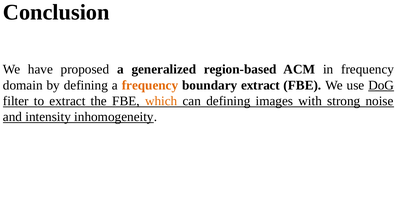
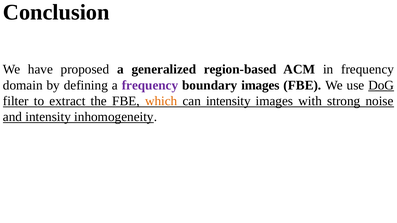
frequency colour: orange -> purple (150, 85)
boundary extract: extract -> images (260, 85)
can defining: defining -> intensity (228, 101)
